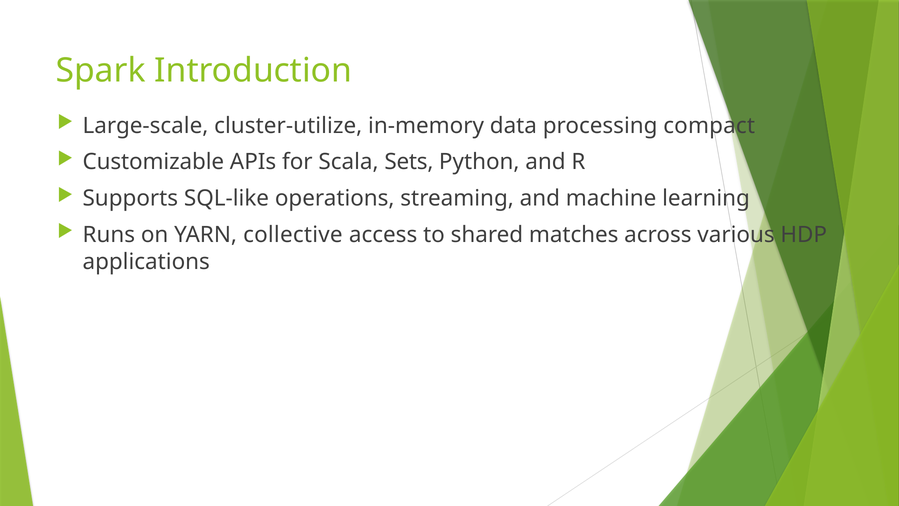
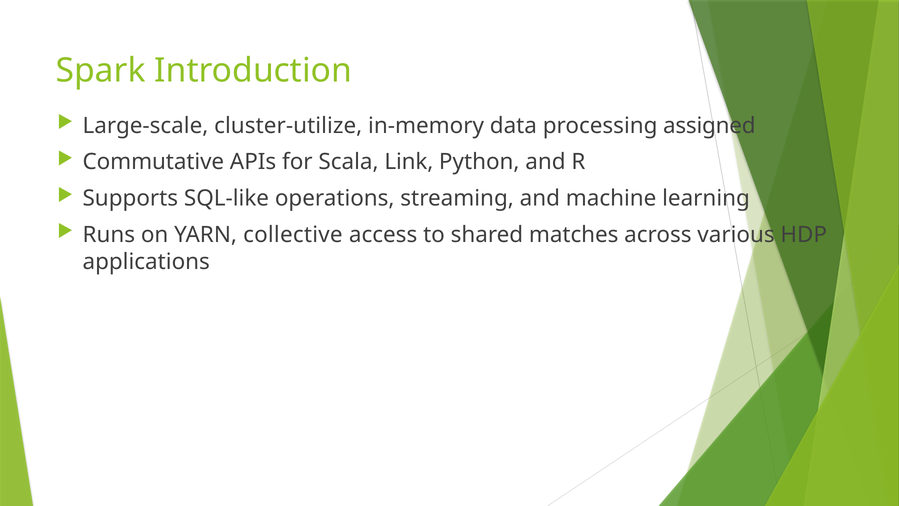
compact: compact -> assigned (709, 126)
Customizable: Customizable -> Commutative (153, 162)
Sets: Sets -> Link (409, 162)
